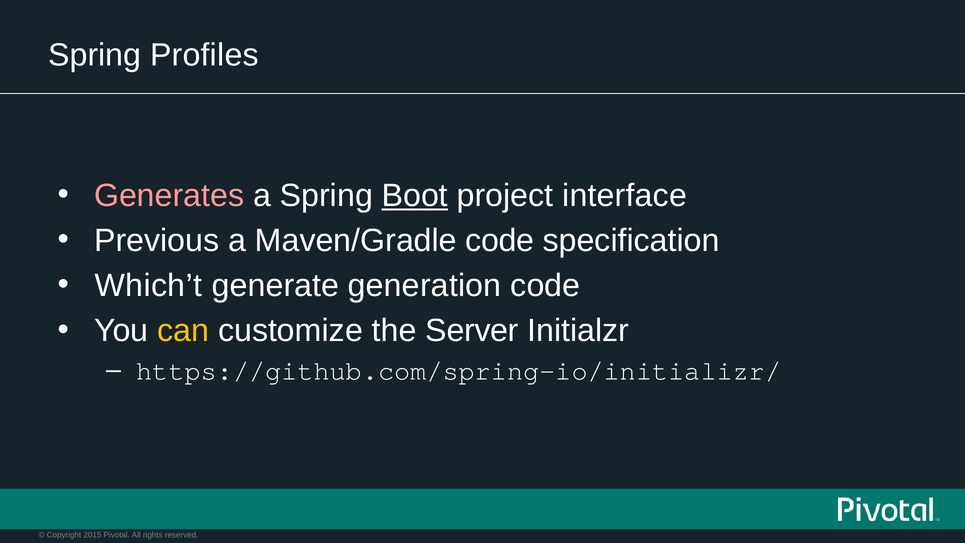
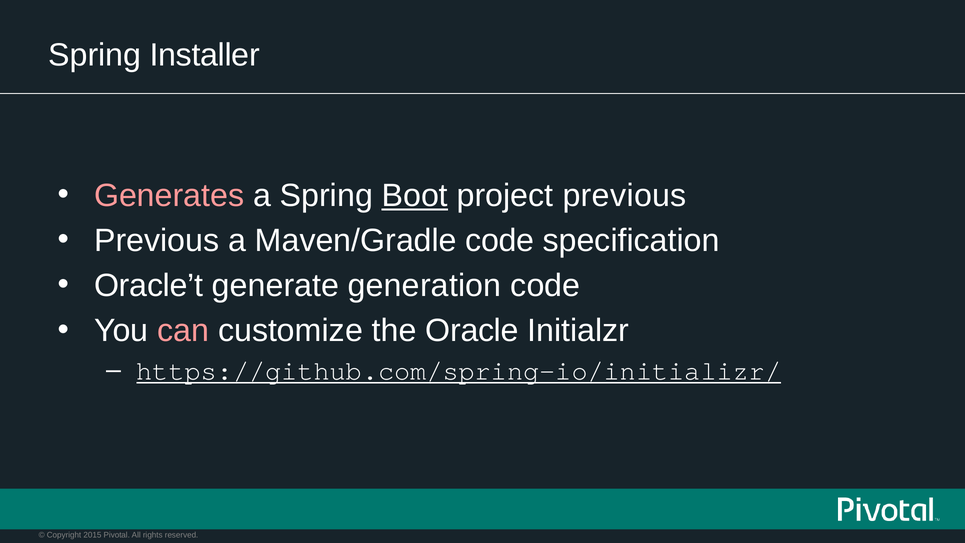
Profiles: Profiles -> Installer (205, 55)
project interface: interface -> previous (625, 196)
Which’t: Which’t -> Oracle’t (149, 286)
can colour: yellow -> pink (183, 331)
Server: Server -> Oracle (472, 331)
https://github.com/spring-io/initializr/ underline: none -> present (459, 371)
